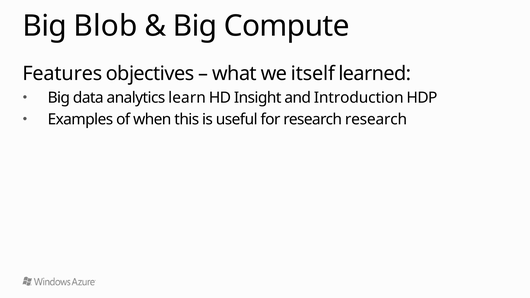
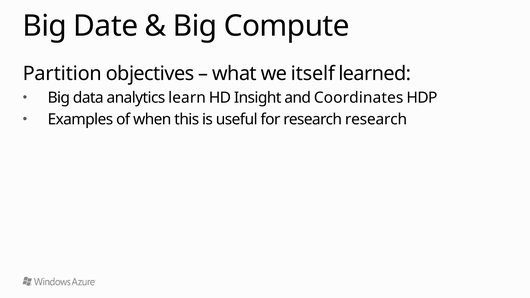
Blob: Blob -> Date (106, 26)
Features: Features -> Partition (62, 74)
Introduction: Introduction -> Coordinates (359, 98)
